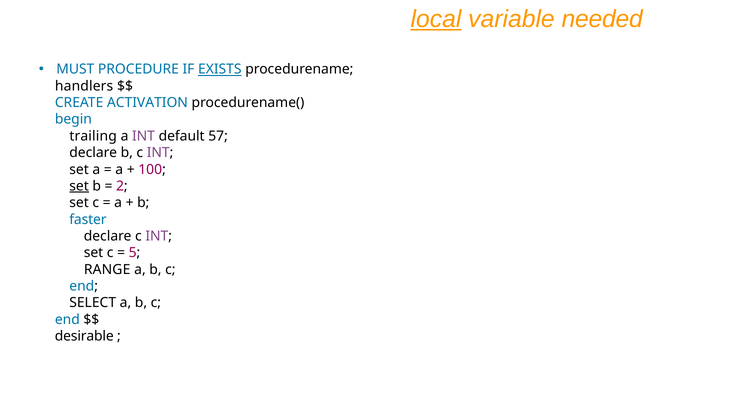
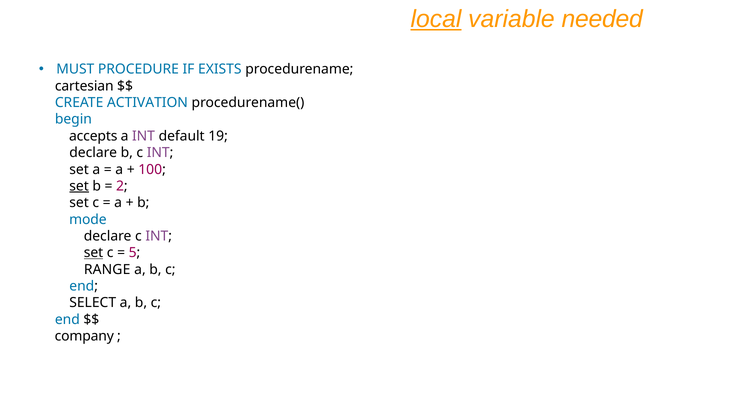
EXISTS underline: present -> none (220, 69)
handlers: handlers -> cartesian (84, 86)
trailing: trailing -> accepts (93, 136)
57: 57 -> 19 (218, 136)
faster: faster -> mode (88, 219)
set underline: none -> present (94, 253)
desirable: desirable -> company (84, 336)
